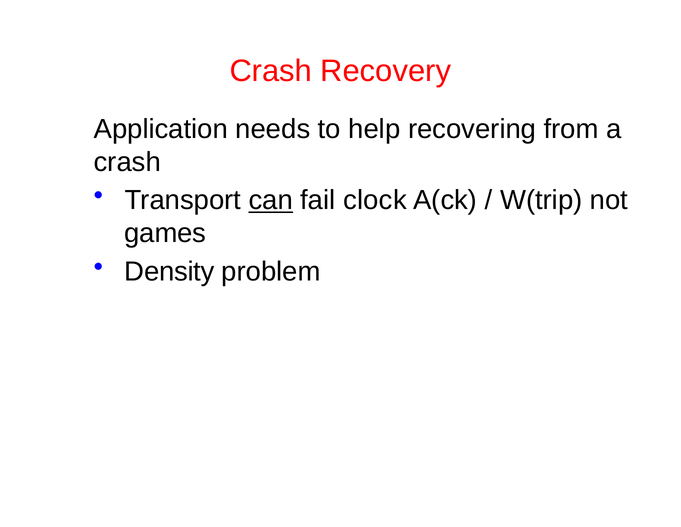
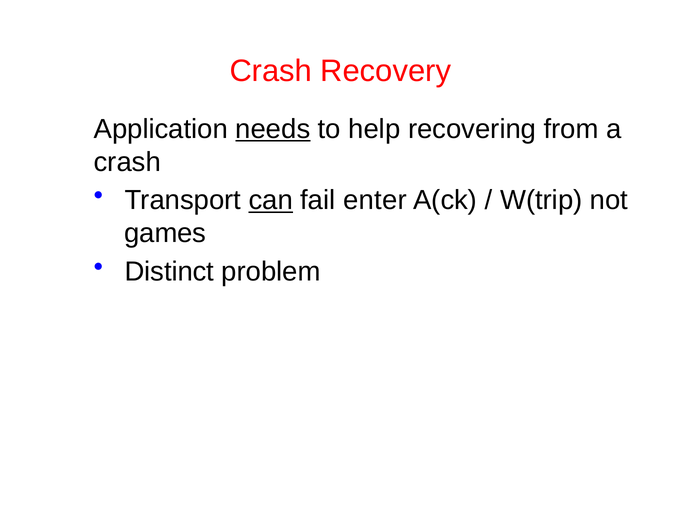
needs underline: none -> present (273, 129)
clock: clock -> enter (375, 200)
Density: Density -> Distinct (169, 271)
